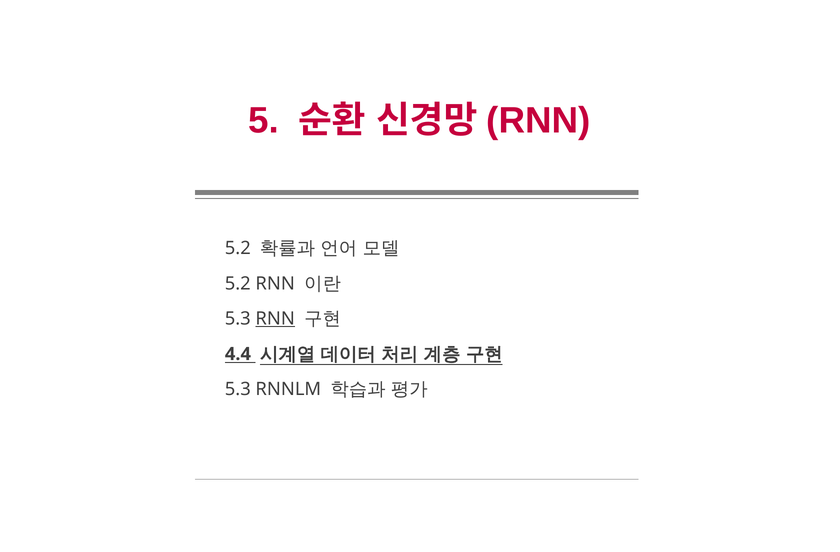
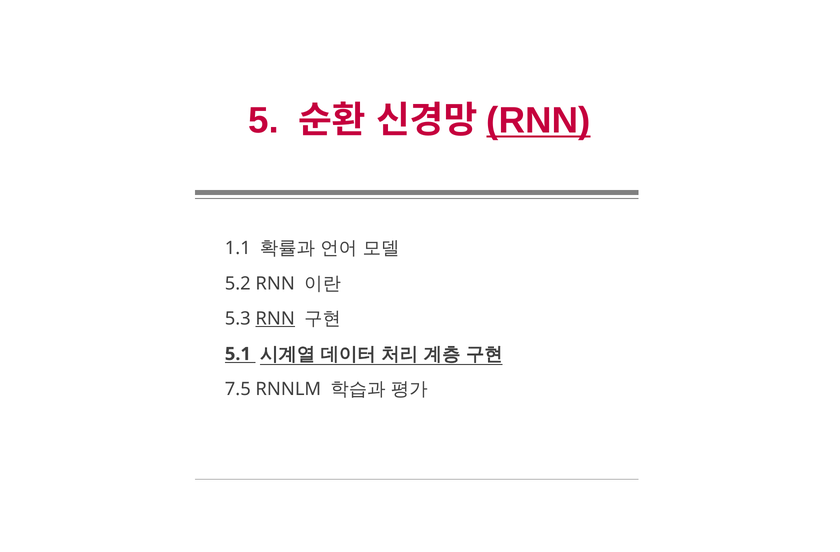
RNN underline: none -> present (538, 121)
5.2: 5.2 -> 1.1 (238, 248)
4.4: 4.4 -> 5.1 (238, 354)
5.3: 5.3 -> 7.5 (238, 389)
